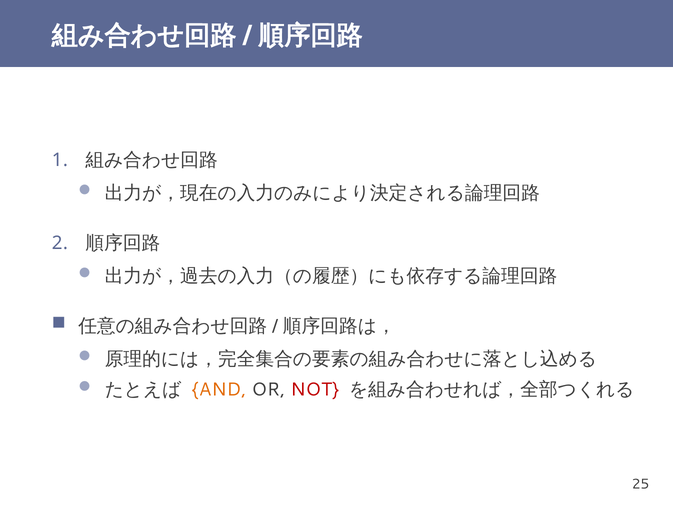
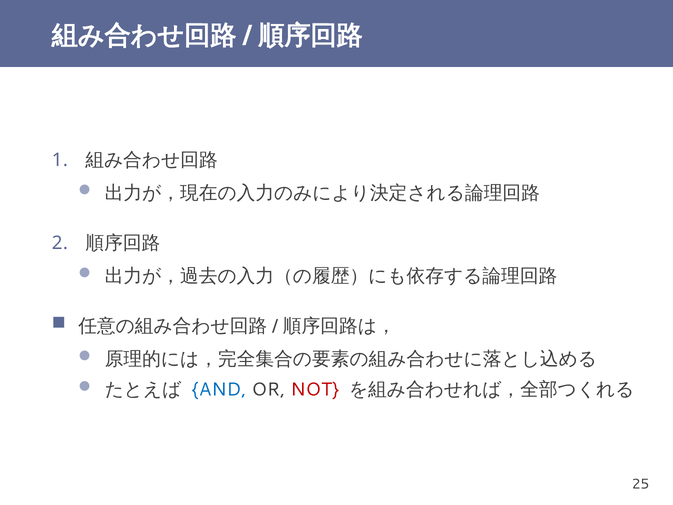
AND colour: orange -> blue (219, 389)
